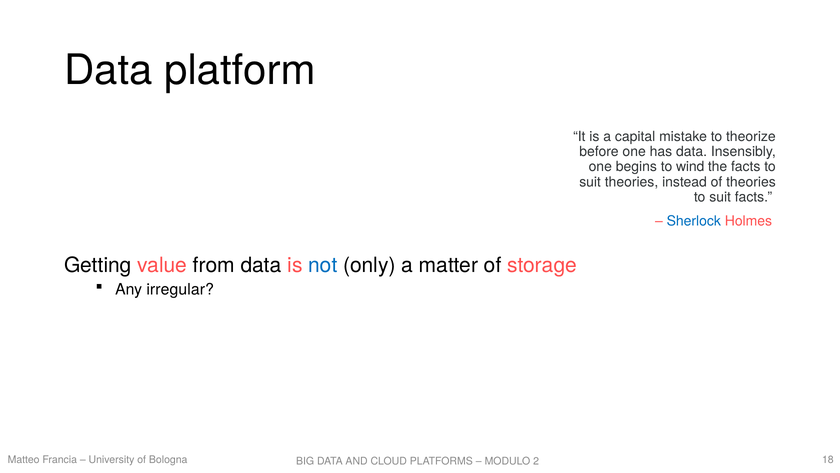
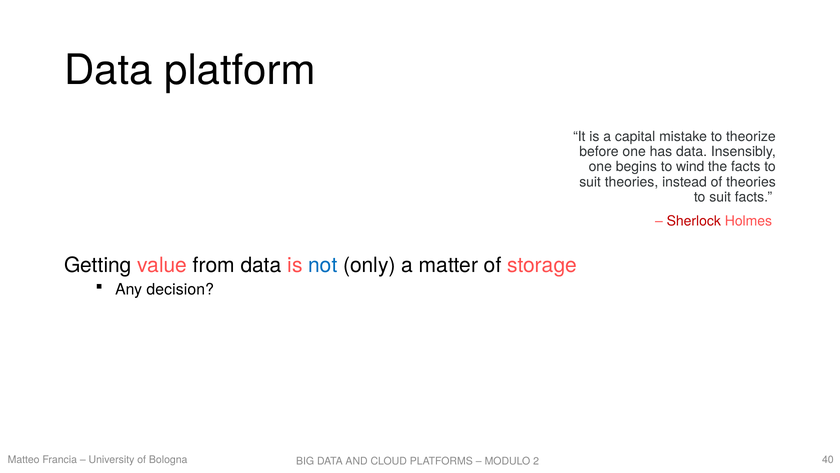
Sherlock colour: blue -> red (694, 221)
irregular: irregular -> decision (180, 289)
18: 18 -> 40 (828, 459)
